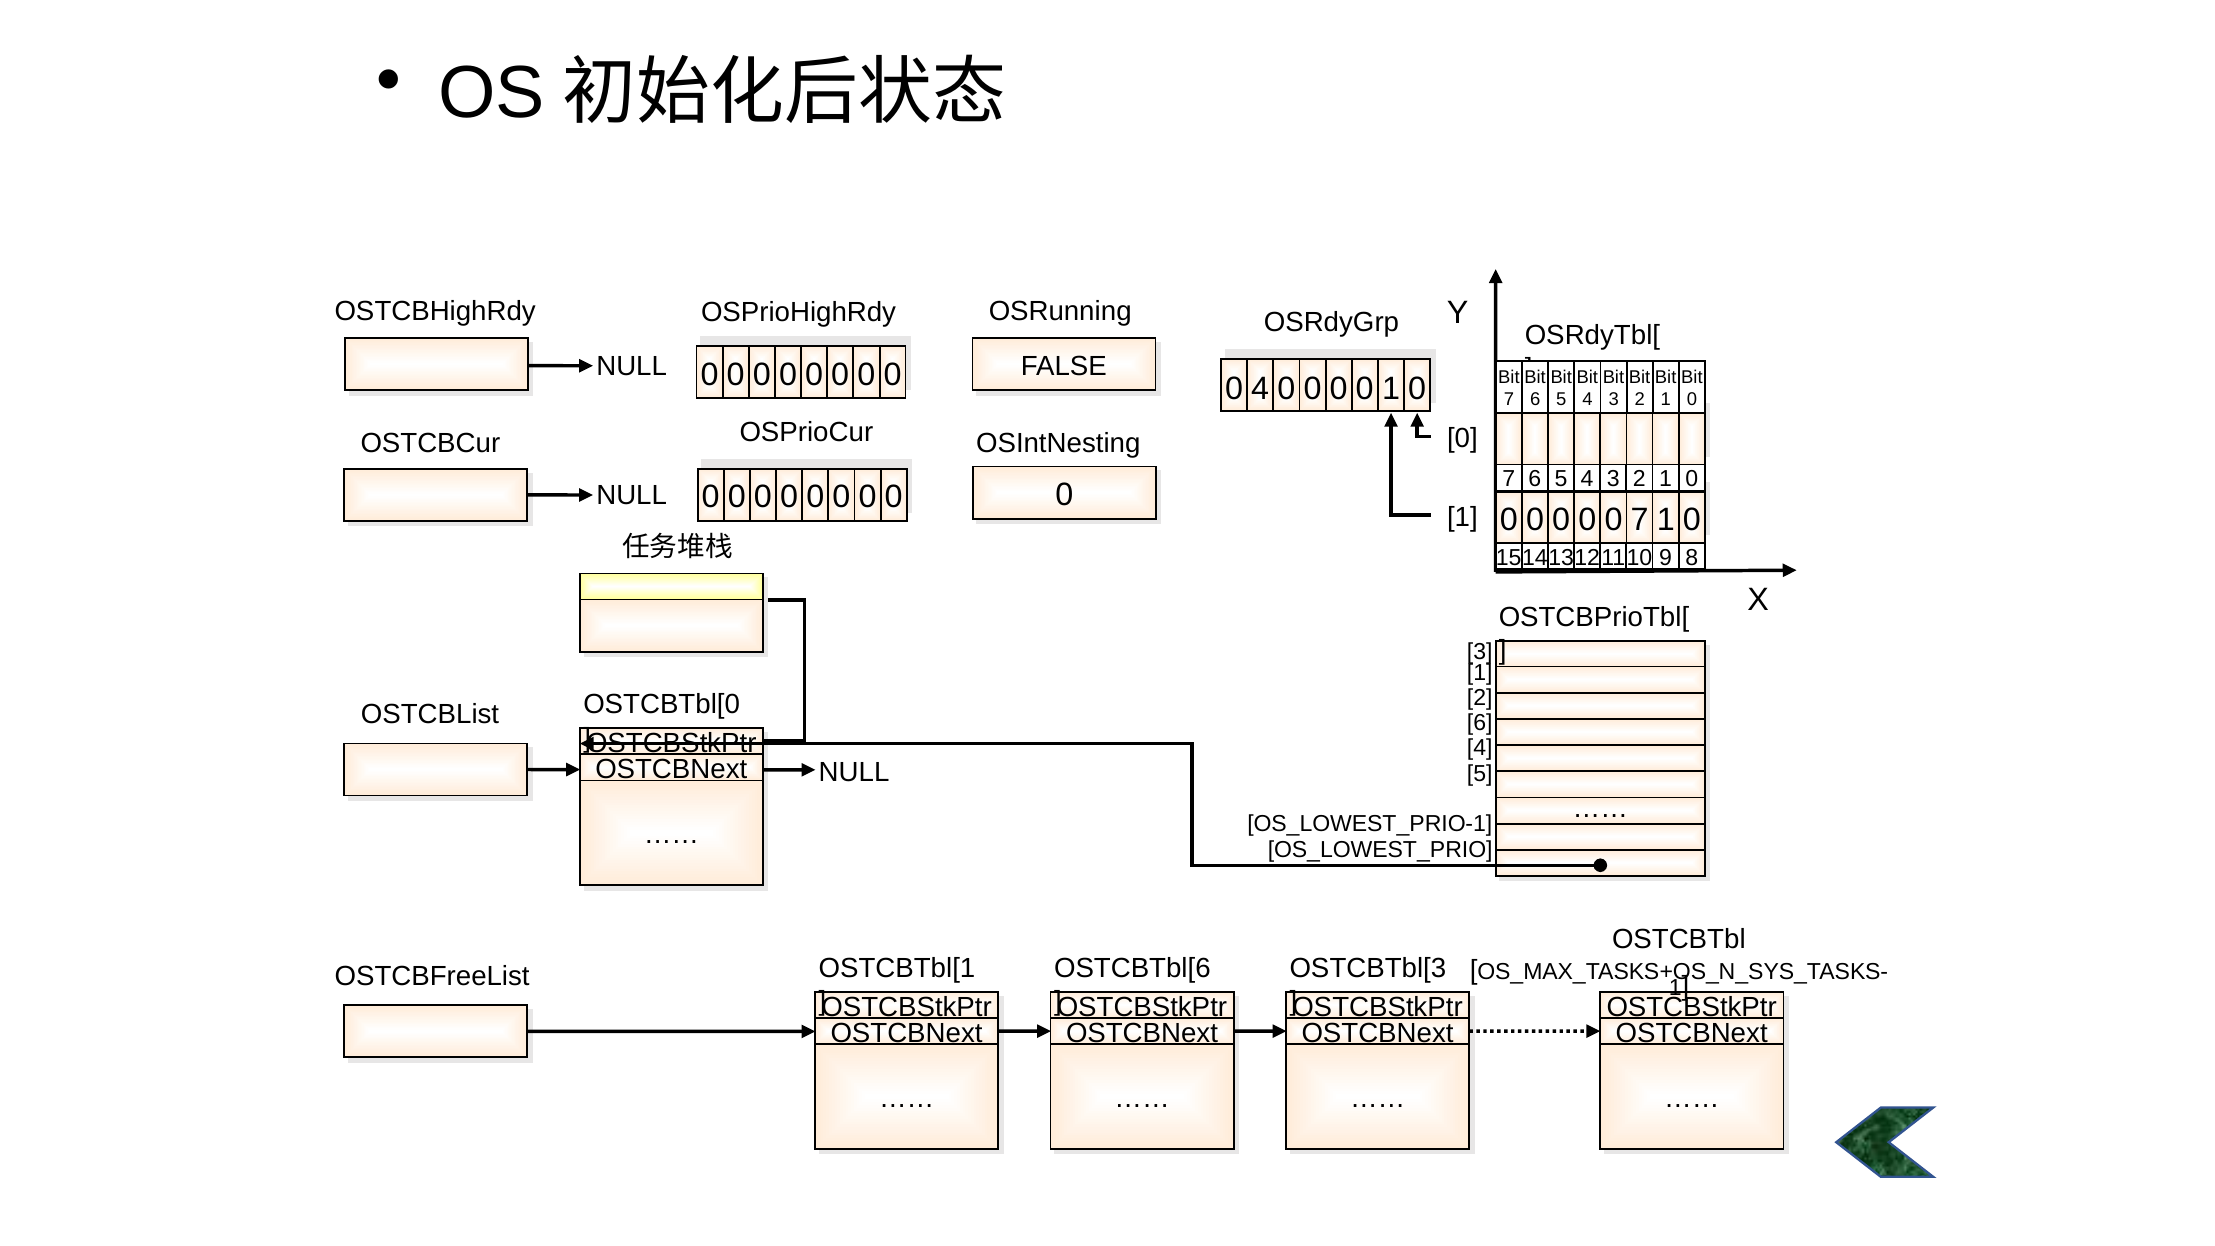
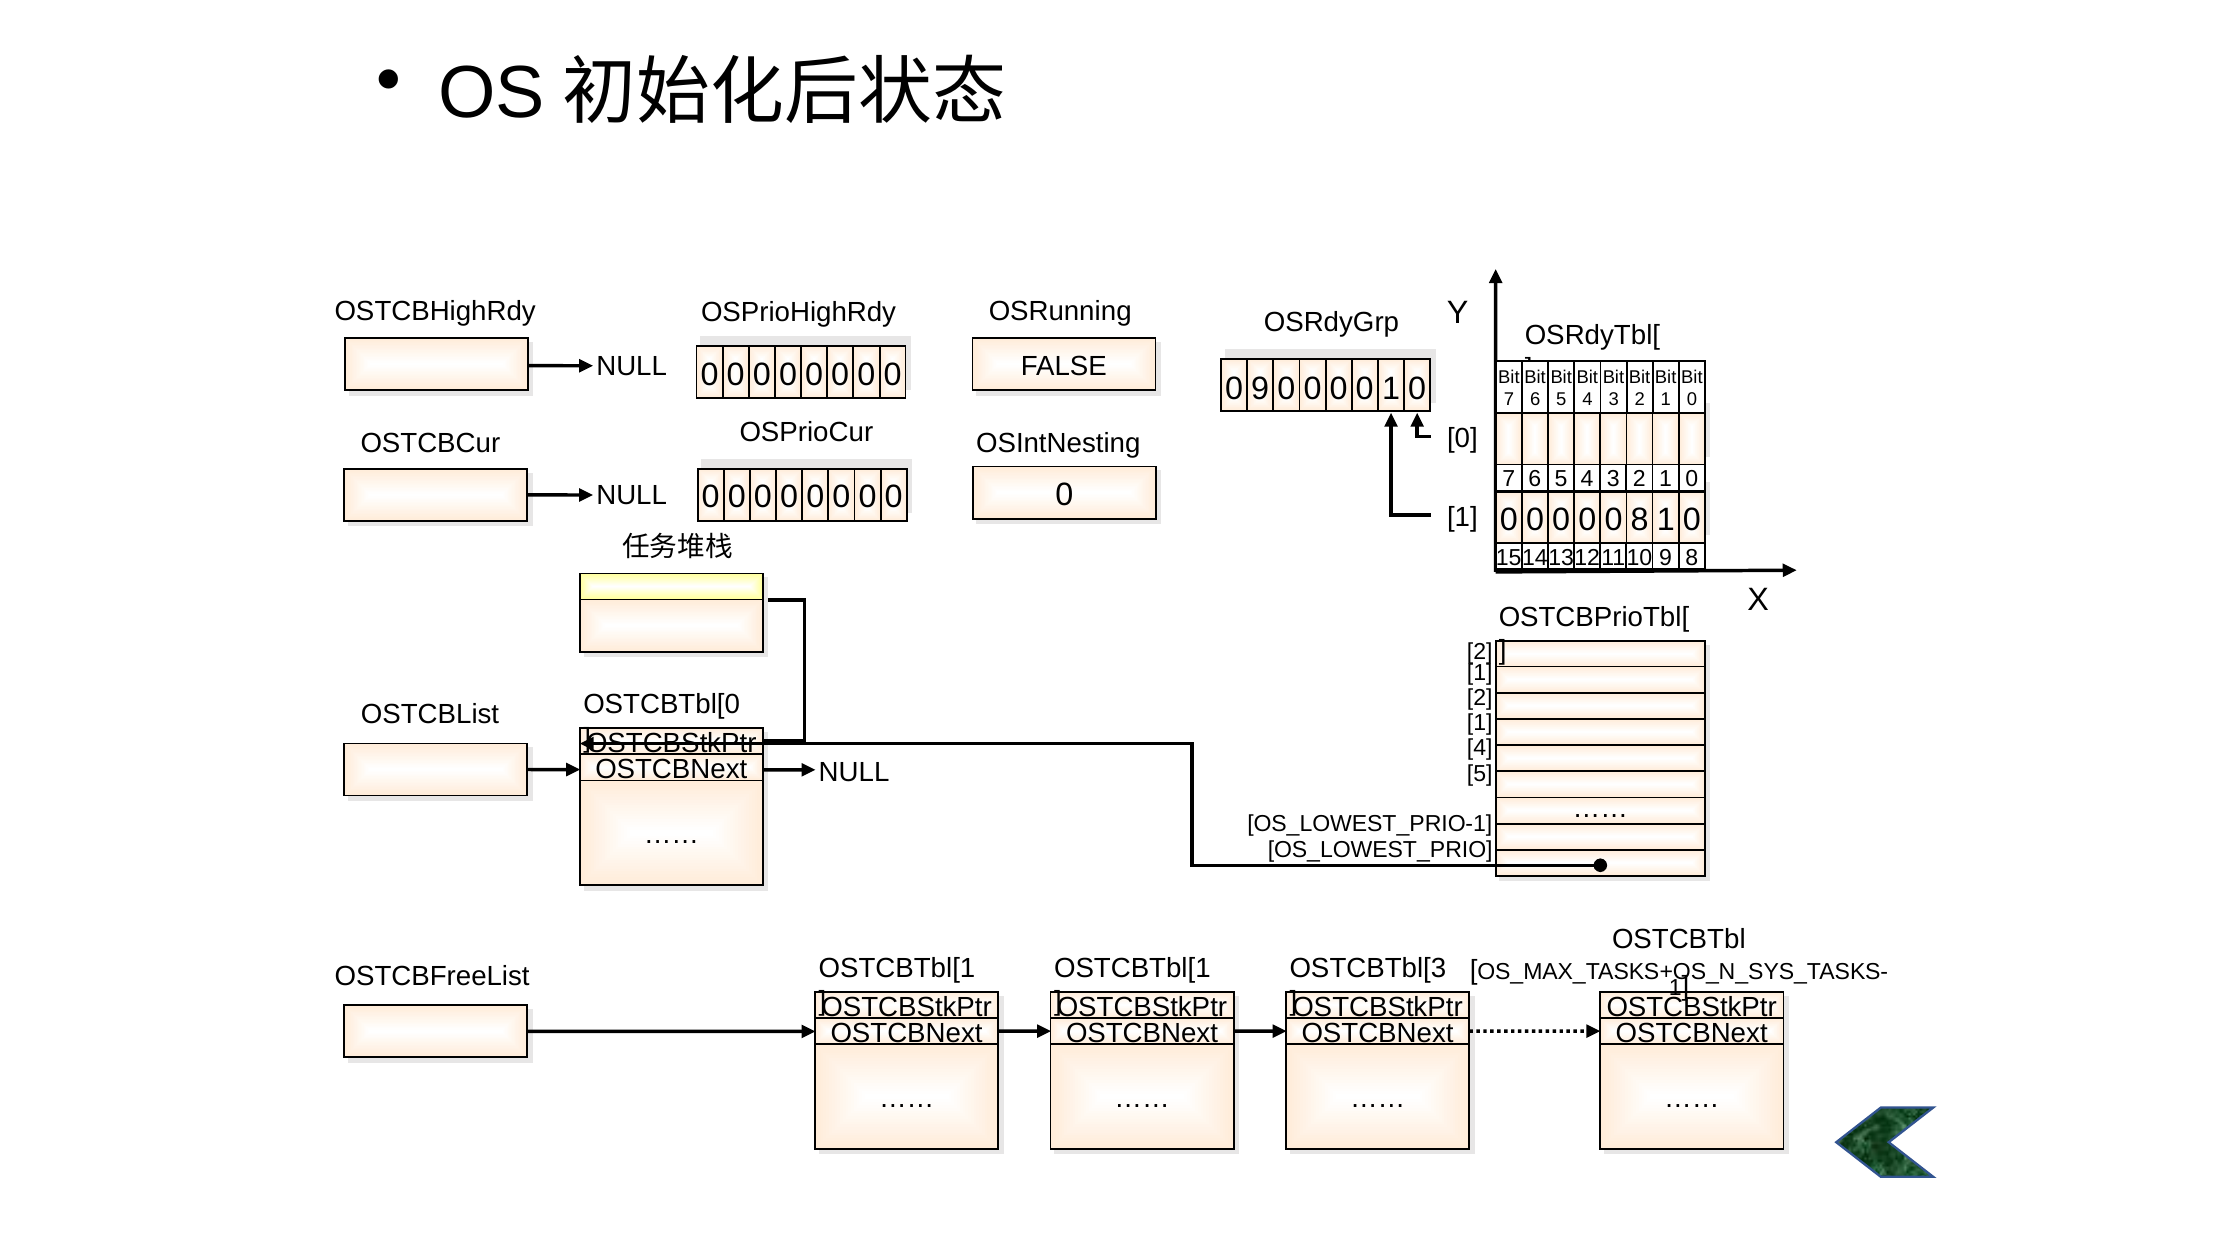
0 4: 4 -> 9 (1260, 389)
0 7: 7 -> 8 (1640, 520)
3: 3 -> 2 (1480, 652)
6: 6 -> 1 (1480, 723)
OSTCBTbl[6: OSTCBTbl[6 -> OSTCBTbl[1 (1132, 969)
